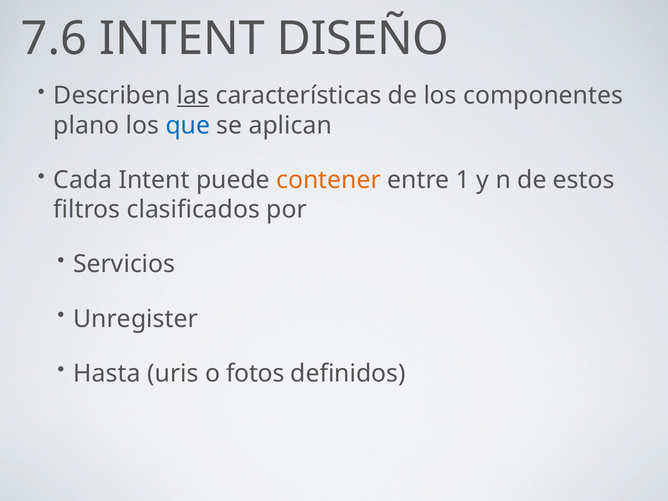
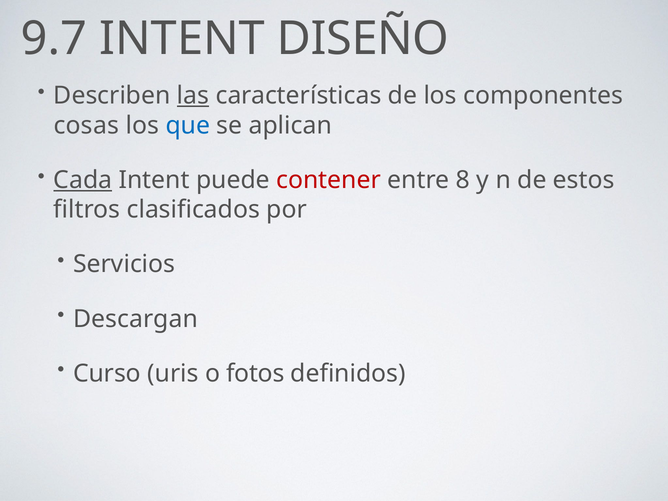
7.6: 7.6 -> 9.7 (54, 39)
plano: plano -> cosas (86, 125)
Cada underline: none -> present (83, 180)
contener colour: orange -> red (329, 180)
1: 1 -> 8 (463, 180)
Unregister: Unregister -> Descargan (136, 319)
Hasta: Hasta -> Curso (107, 373)
